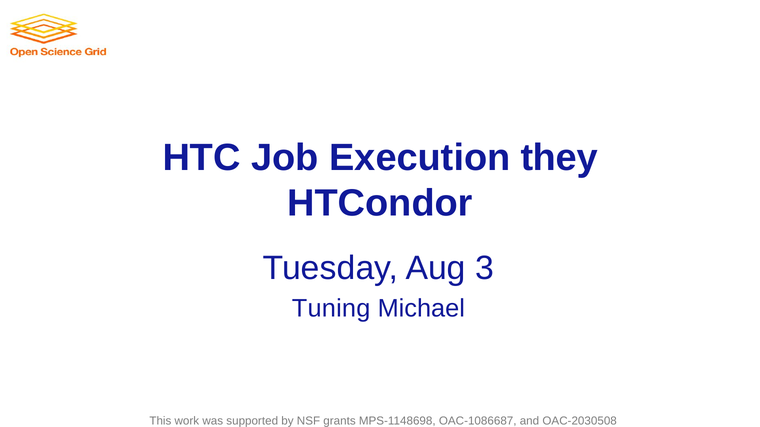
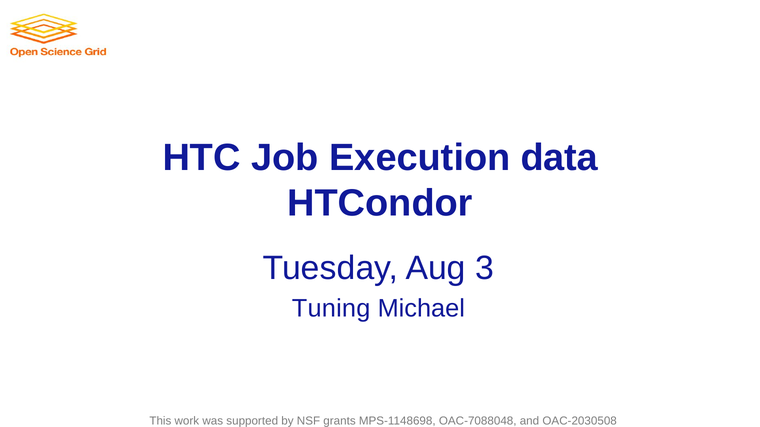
they: they -> data (559, 158)
OAC-1086687: OAC-1086687 -> OAC-7088048 (478, 422)
